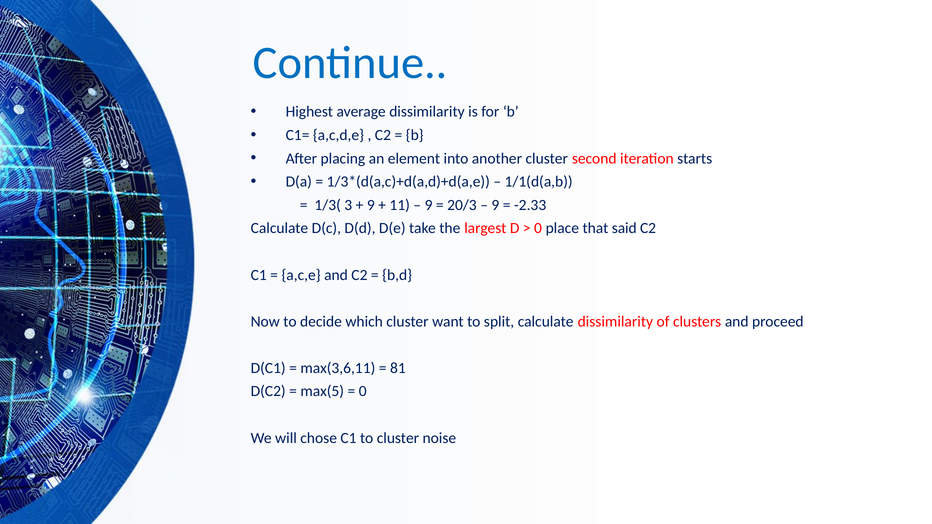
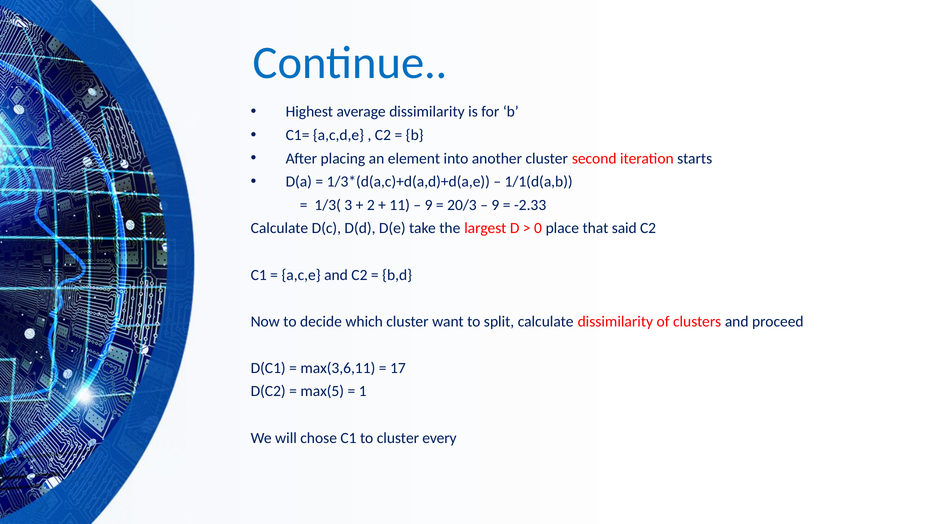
9: 9 -> 2 (371, 205)
81: 81 -> 17 (398, 368)
0: 0 -> 1 (363, 392)
noise: noise -> every (439, 438)
